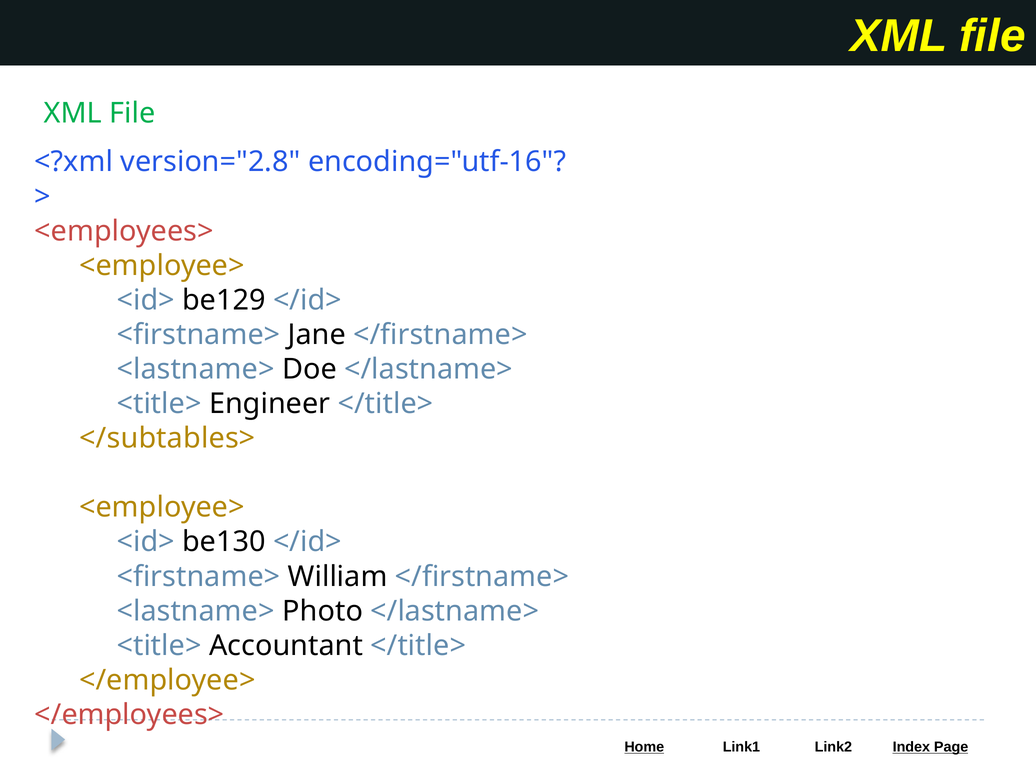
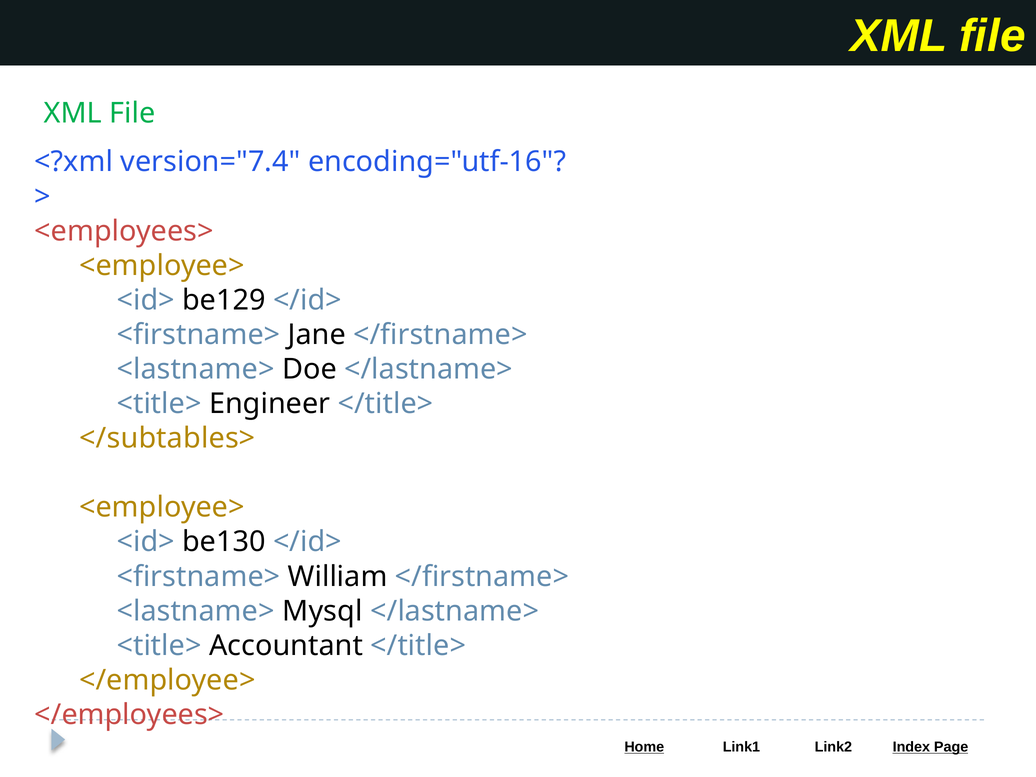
version="2.8: version="2.8 -> version="7.4 (210, 162)
Photo: Photo -> Mysql (323, 611)
